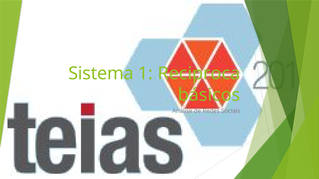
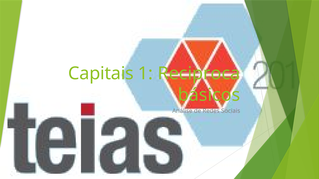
Sistema: Sistema -> Capitais (101, 74)
